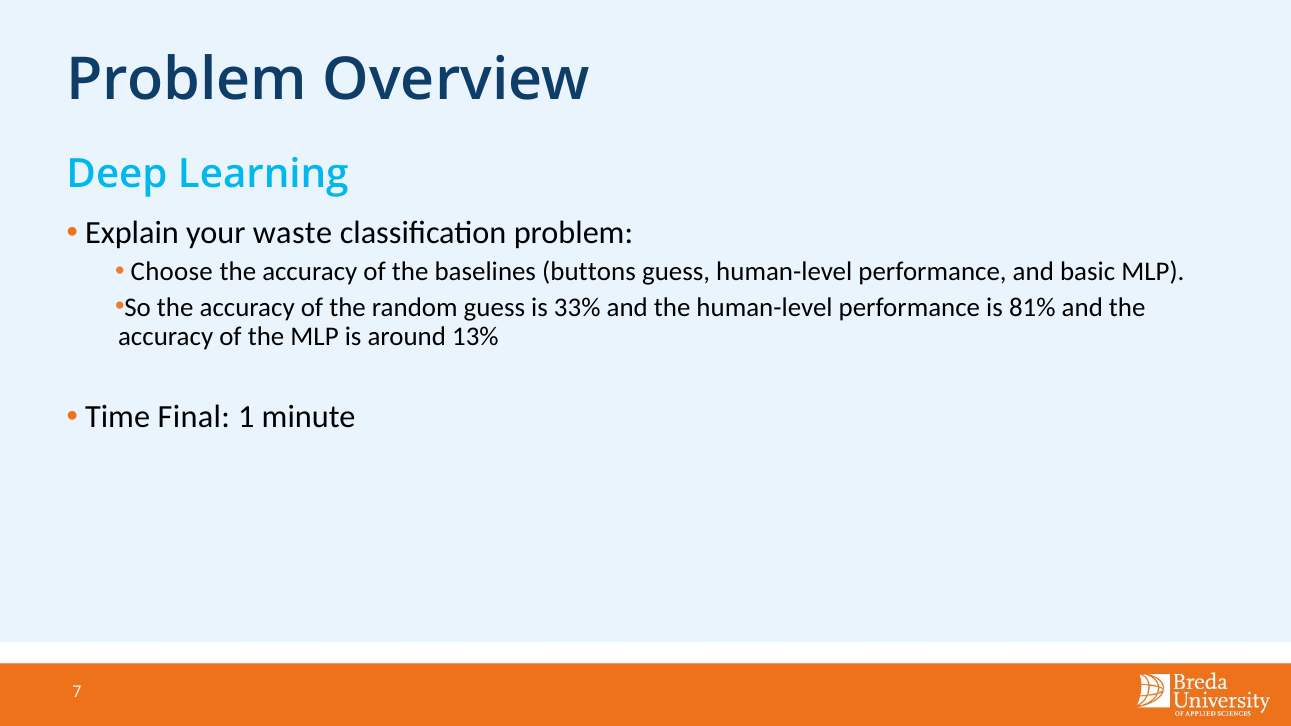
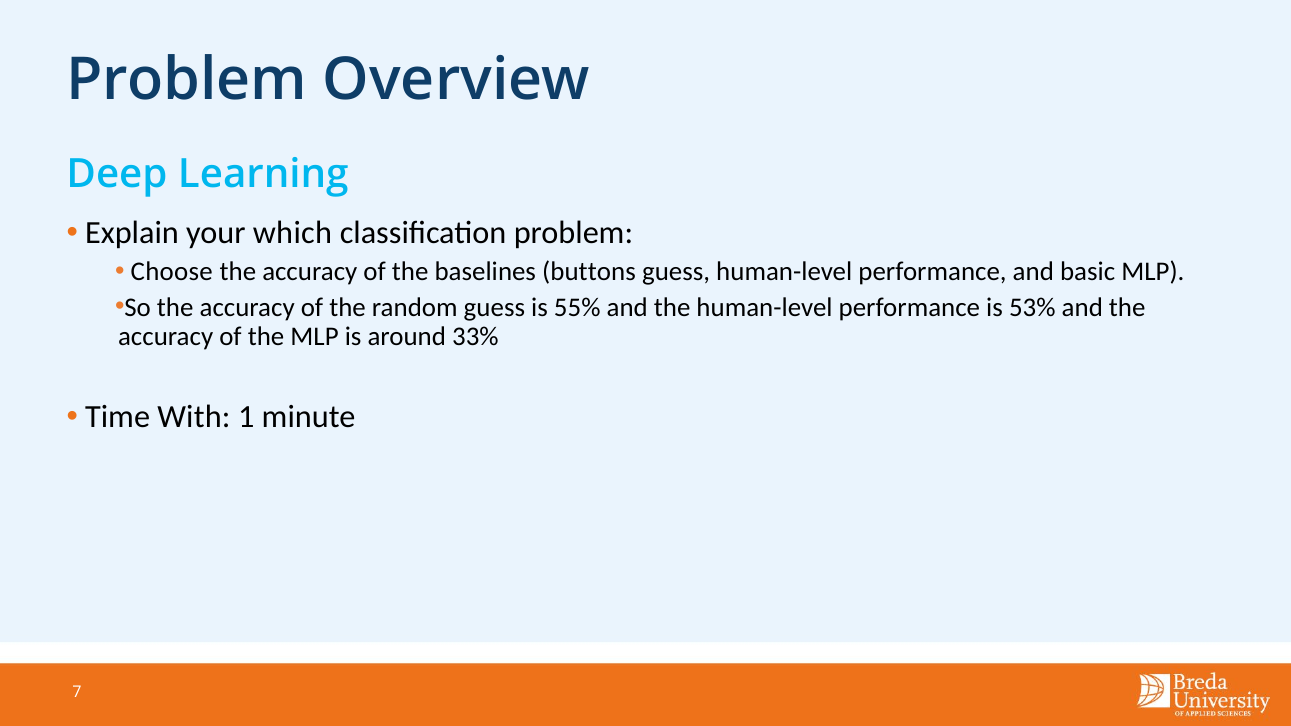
waste: waste -> which (293, 233)
33%: 33% -> 55% (577, 307)
81%: 81% -> 53% (1032, 307)
13%: 13% -> 33% (475, 336)
Final: Final -> With (194, 417)
